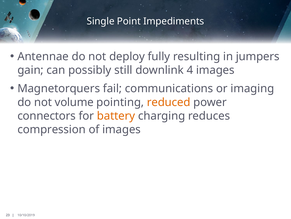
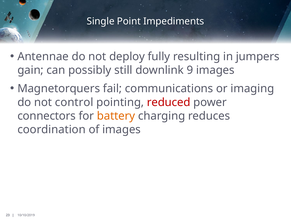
4: 4 -> 9 (190, 70)
volume: volume -> control (74, 102)
reduced colour: orange -> red (169, 102)
compression: compression -> coordination (52, 129)
